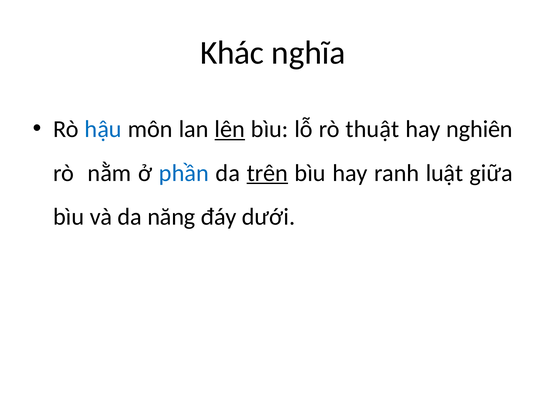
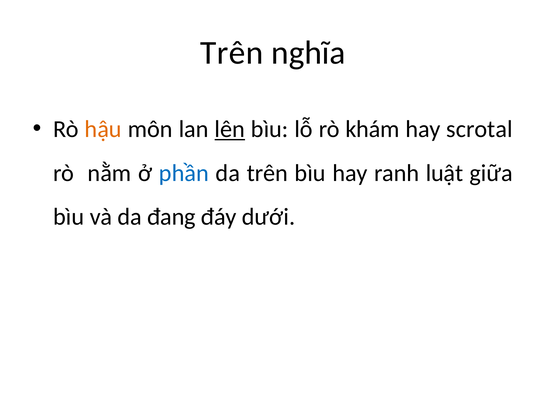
Khác: Khác -> Trên (232, 53)
hậu colour: blue -> orange (103, 129)
thuật: thuật -> khám (373, 129)
nghiên: nghiên -> scrotal (479, 129)
trên underline: present -> none (267, 173)
năng: năng -> đang (171, 216)
